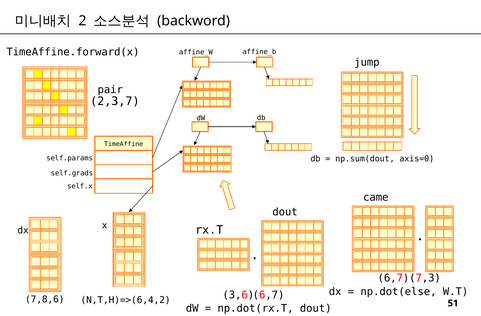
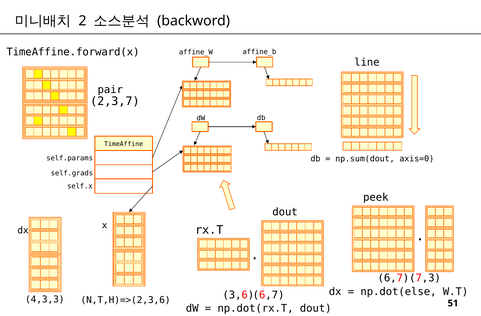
jump: jump -> line (367, 62)
came: came -> peek (376, 197)
7,8,6: 7,8,6 -> 4,3,3 (45, 299)
N,T,H)=>(6,4,2: N,T,H)=>(6,4,2 -> N,T,H)=>(2,3,6 (126, 300)
